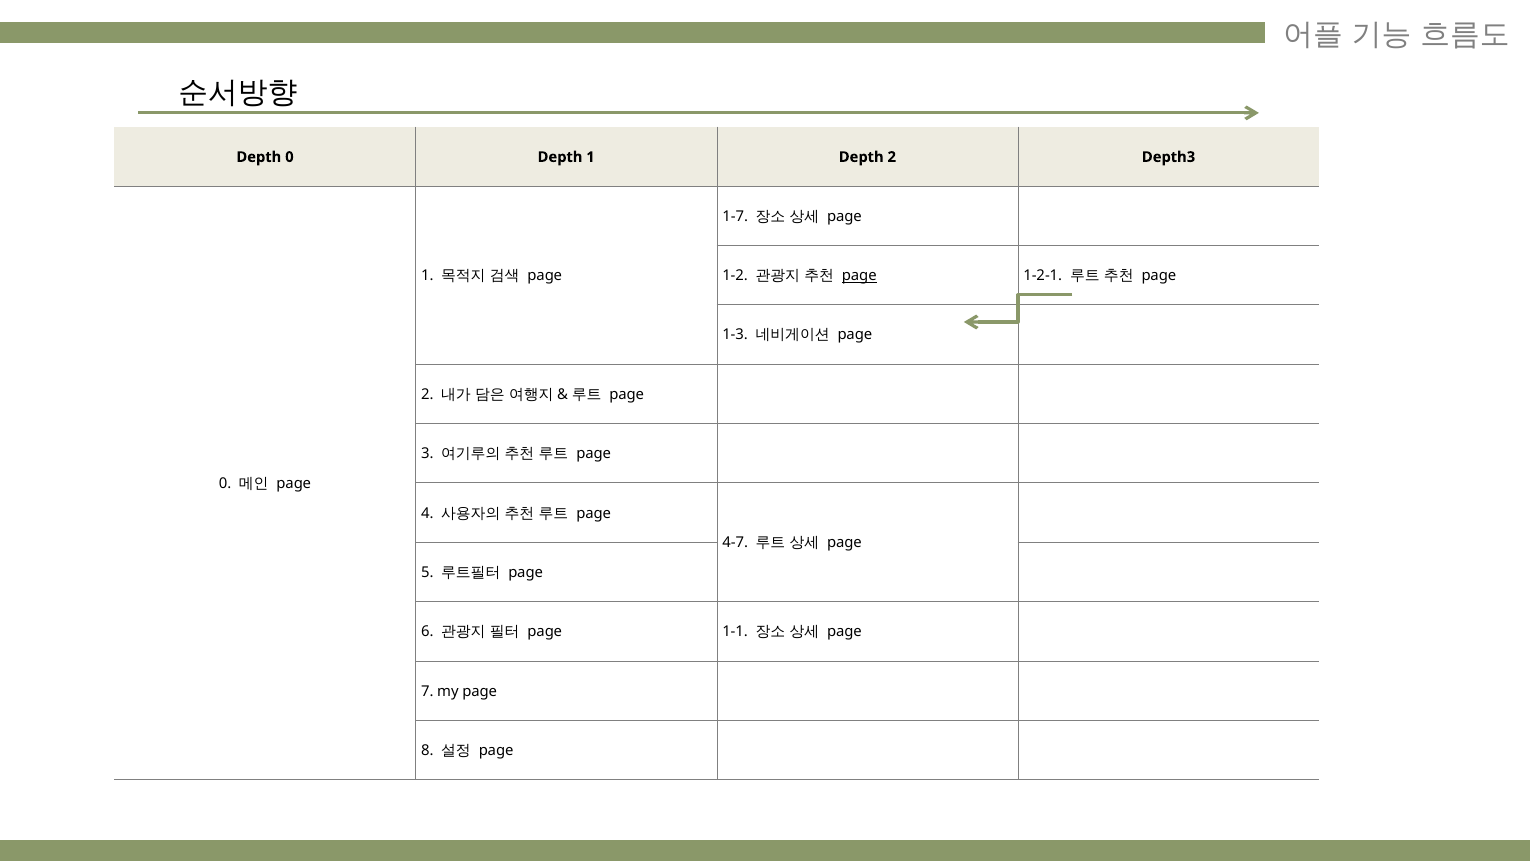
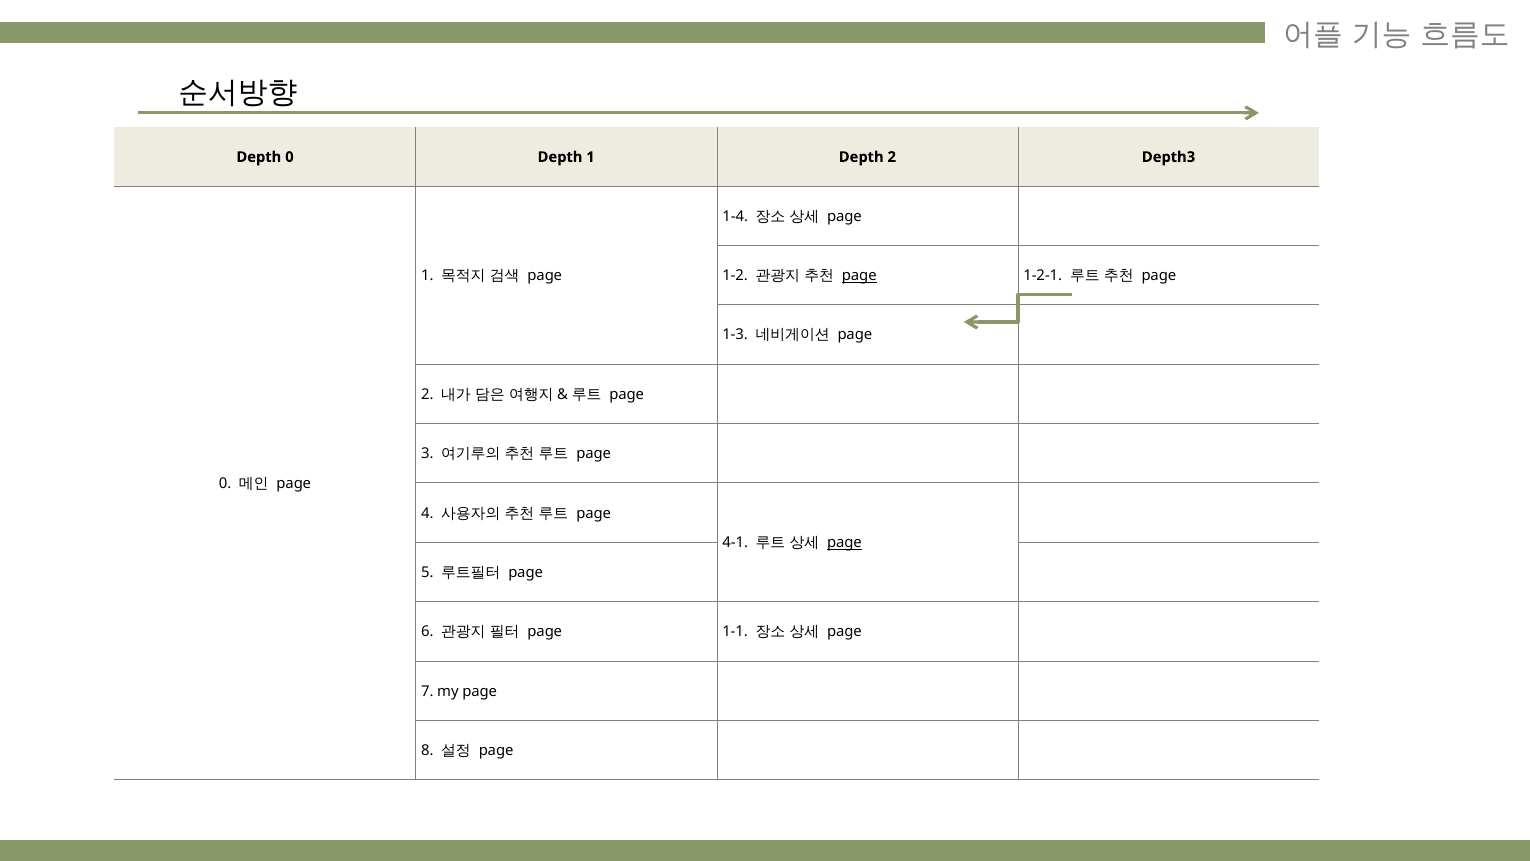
1-7: 1-7 -> 1-4 (735, 216)
4-7: 4-7 -> 4-1 (735, 543)
page underline: none -> present (844, 543)
